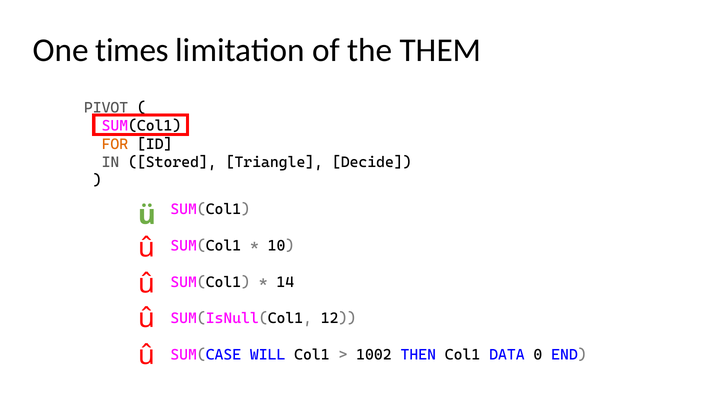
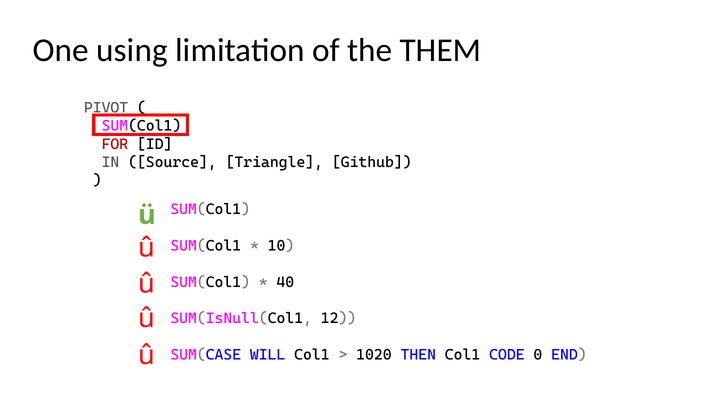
times: times -> using (132, 50)
FOR colour: orange -> red (115, 144)
Stored: Stored -> Source (172, 162)
Decide: Decide -> Github (372, 162)
14: 14 -> 40 (285, 282)
1002: 1002 -> 1020 (374, 354)
DATA: DATA -> CODE (507, 354)
